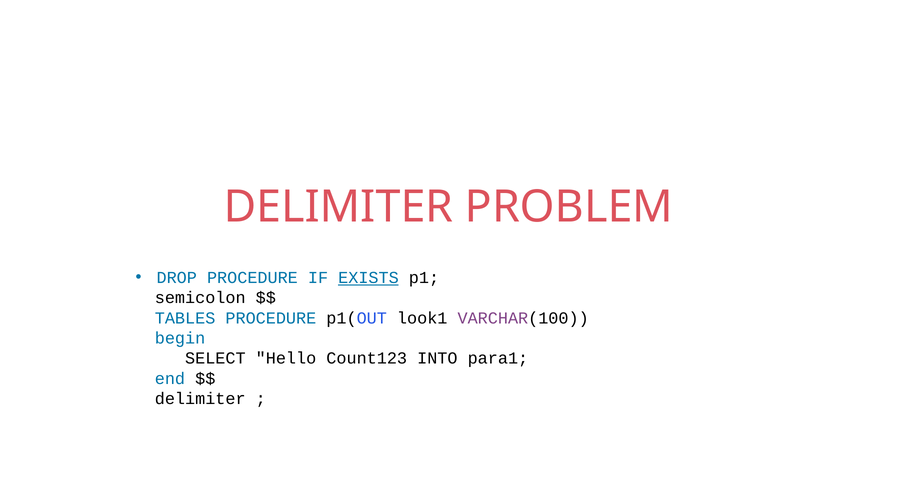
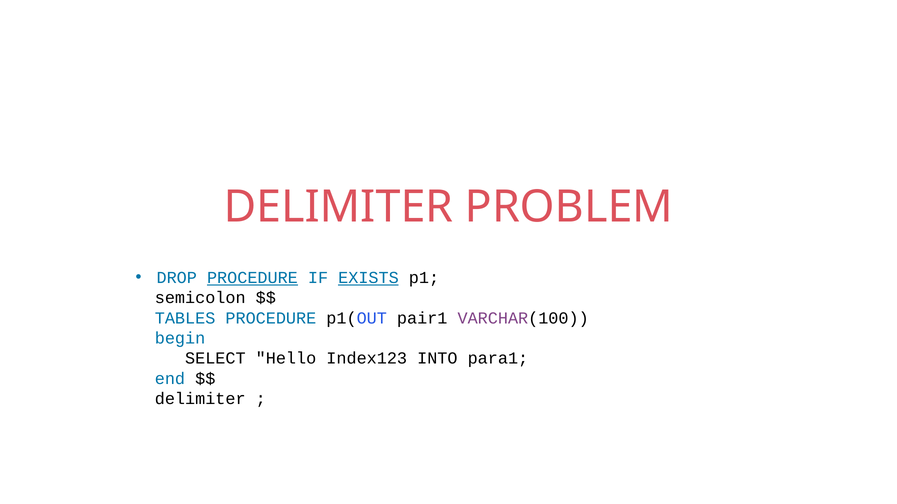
PROCEDURE underline: none -> present (252, 278)
look1: look1 -> pair1 (422, 318)
Count123: Count123 -> Index123 (367, 359)
